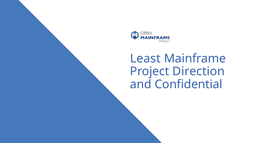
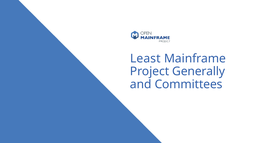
Direction: Direction -> Generally (199, 72)
Confidential: Confidential -> Committees (189, 85)
